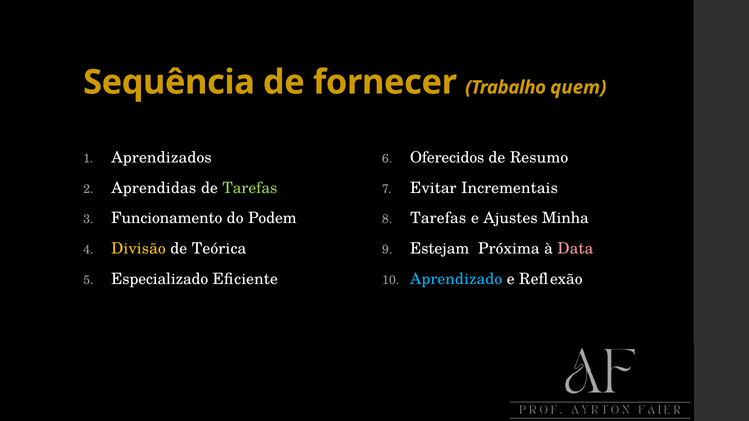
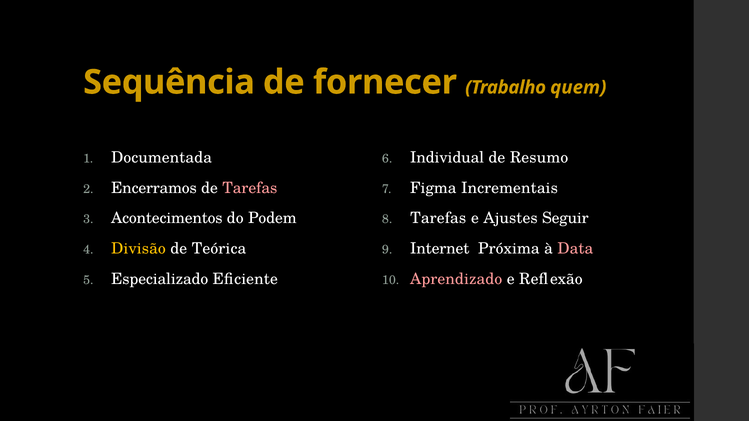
Aprendizados: Aprendizados -> Documentada (162, 158)
Oferecidos: Oferecidos -> Individual (447, 158)
Aprendidas: Aprendidas -> Encerramos (154, 188)
Tarefas colour: light green -> pink (250, 188)
Evitar: Evitar -> Figma (433, 188)
Funcionamento: Funcionamento -> Acontecimentos (167, 218)
Minha: Minha -> Seguir (565, 218)
Estejam: Estejam -> Internet (440, 249)
Aprendizado colour: light blue -> pink (456, 279)
